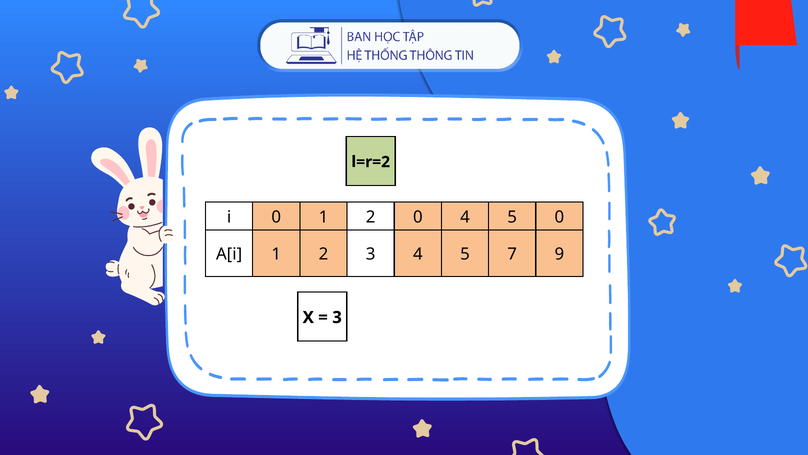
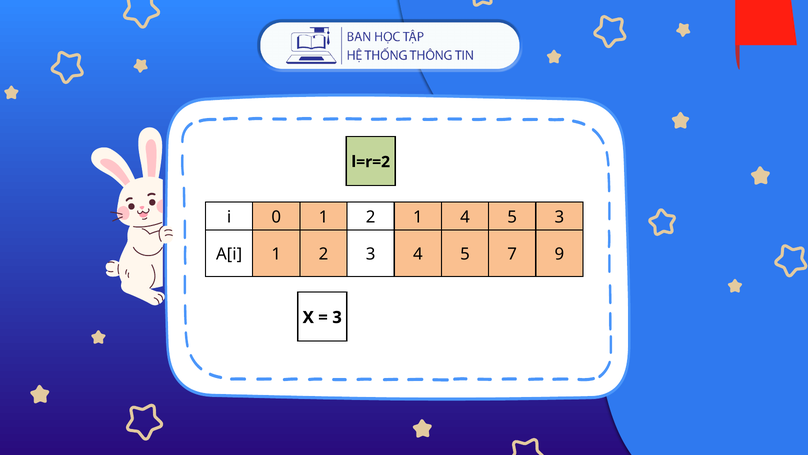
2 0: 0 -> 1 (418, 217)
5 0: 0 -> 3 (559, 217)
